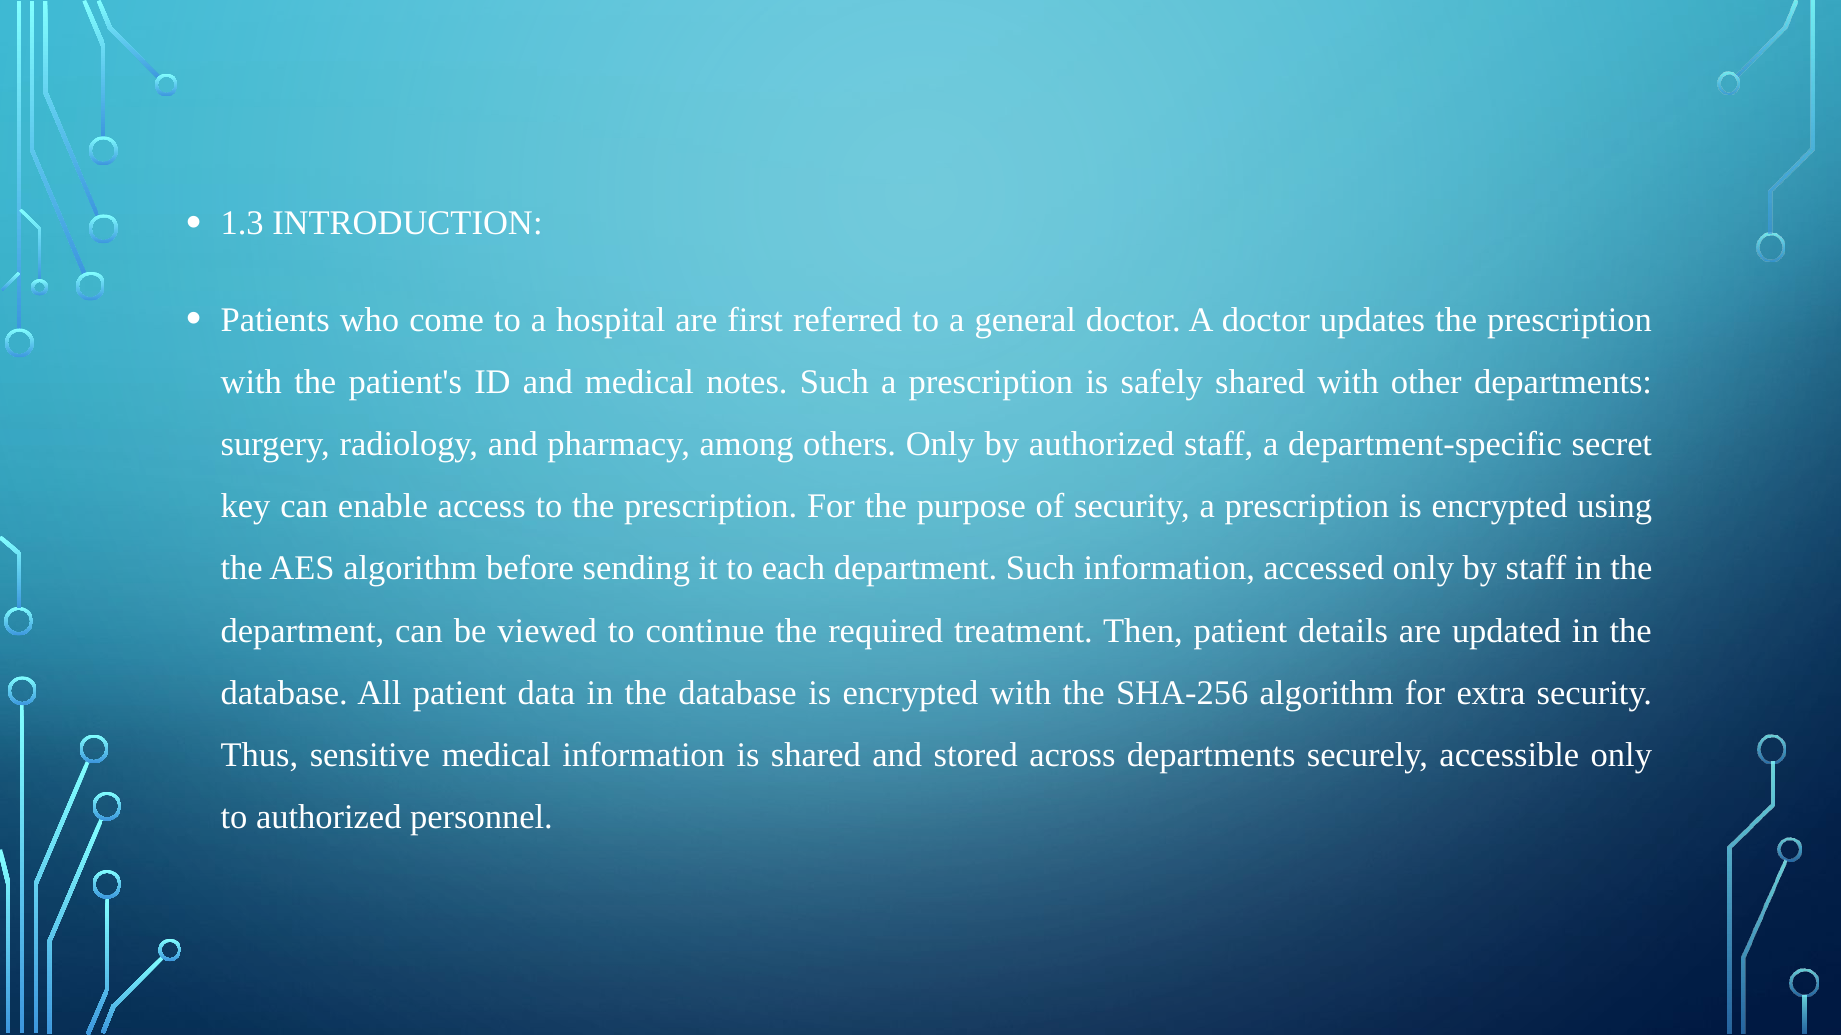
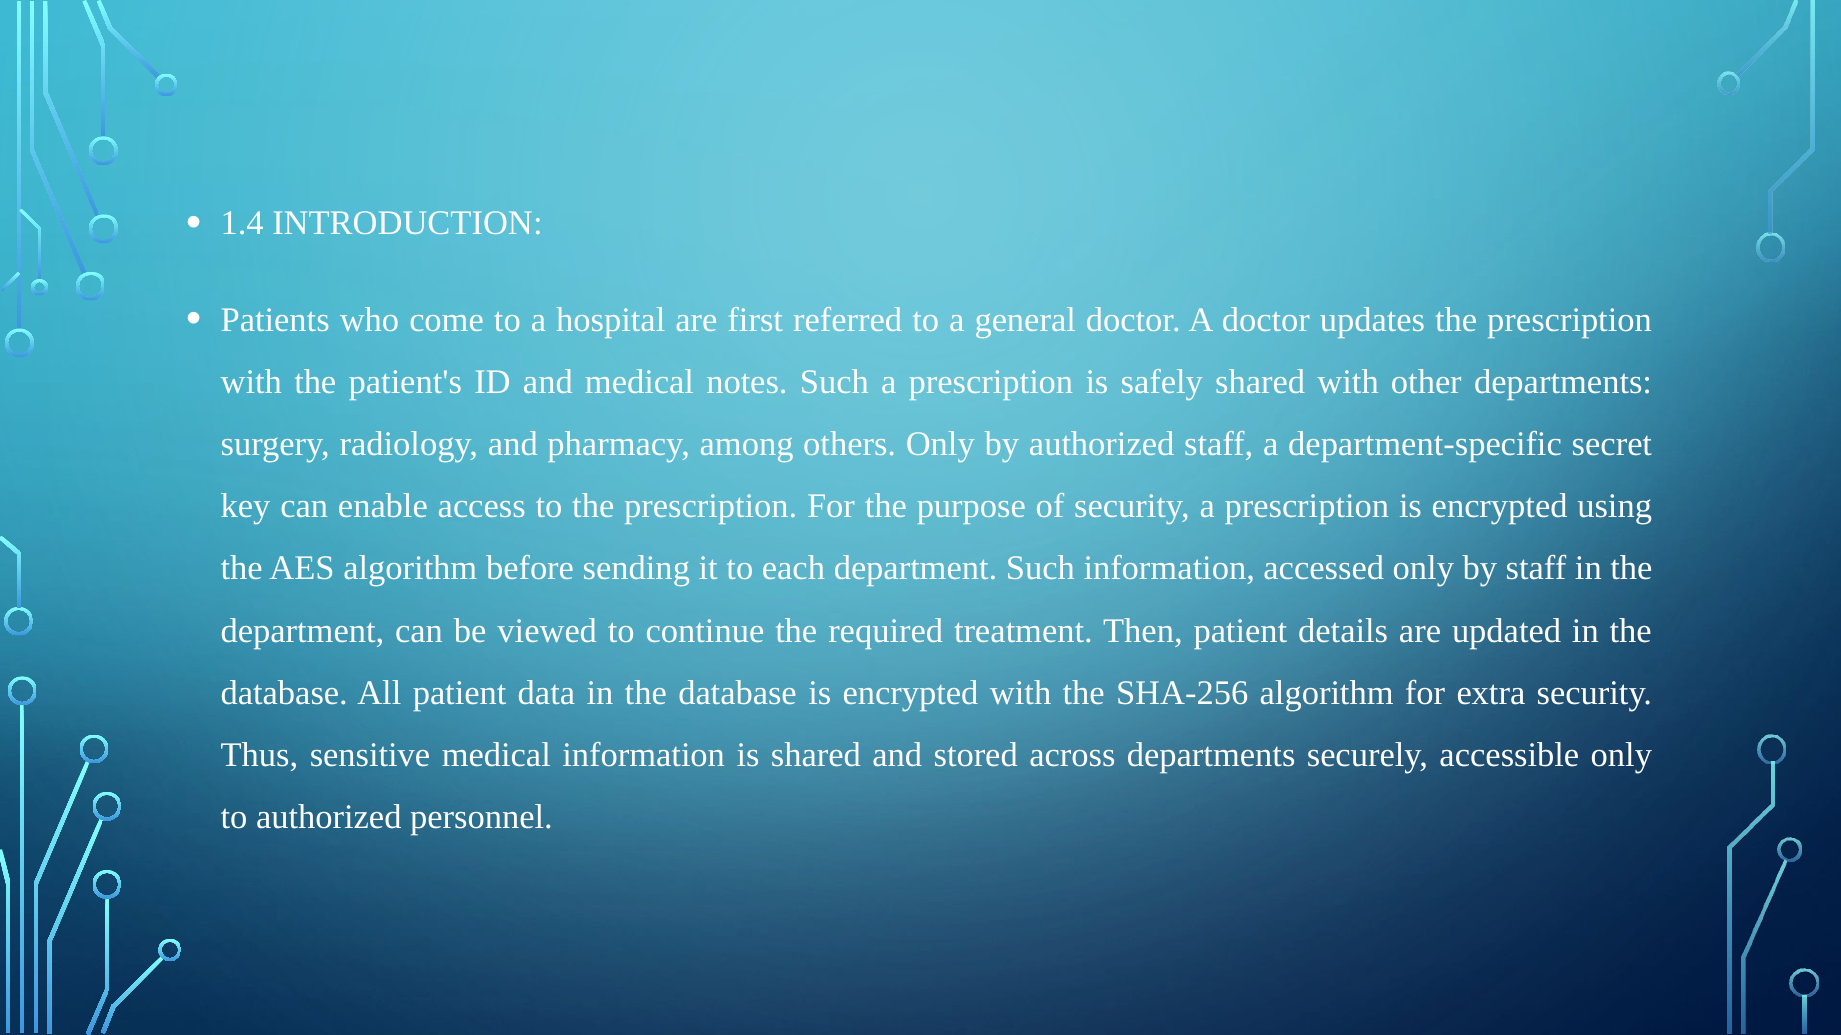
1.3: 1.3 -> 1.4 (242, 224)
